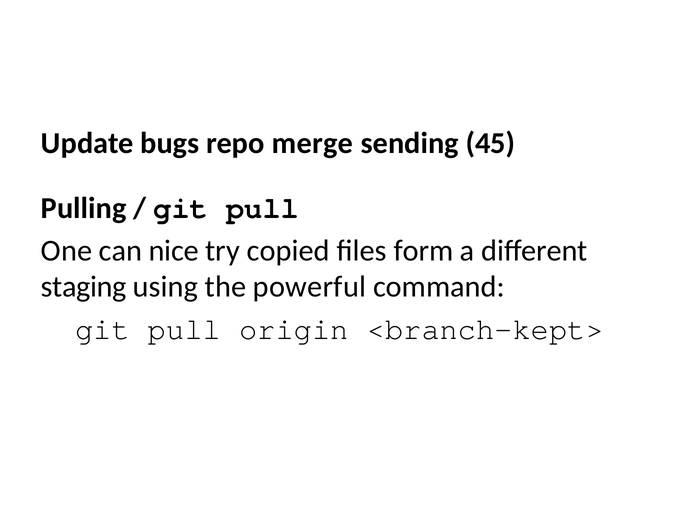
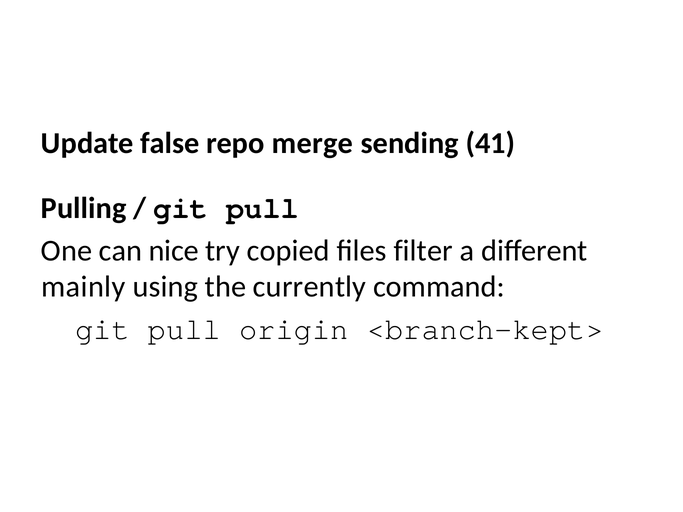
bugs: bugs -> false (170, 143)
45: 45 -> 41 (490, 143)
form: form -> filter (423, 251)
staging: staging -> mainly (83, 287)
powerful: powerful -> currently (310, 287)
